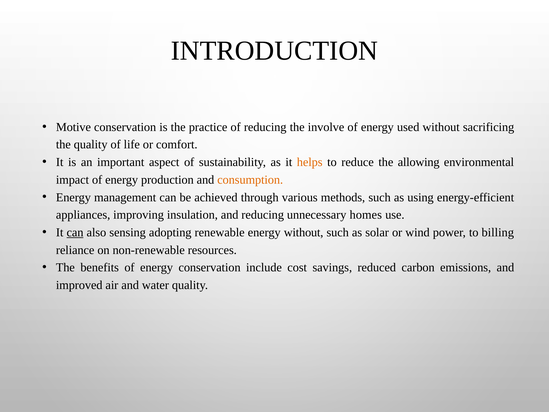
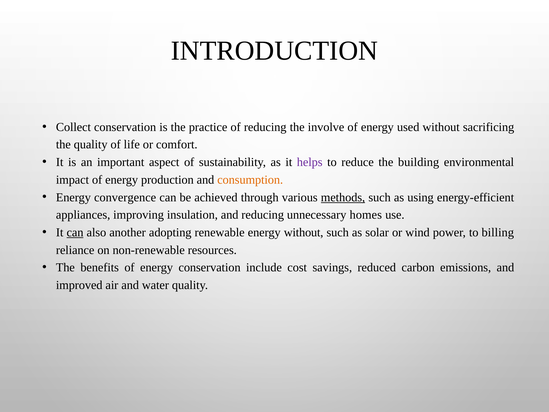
Motive: Motive -> Collect (73, 127)
helps colour: orange -> purple (310, 162)
allowing: allowing -> building (419, 162)
management: management -> convergence (125, 197)
methods underline: none -> present (343, 197)
sensing: sensing -> another (128, 232)
